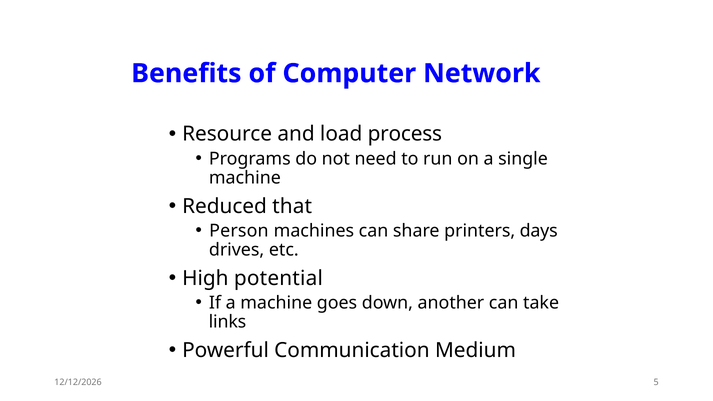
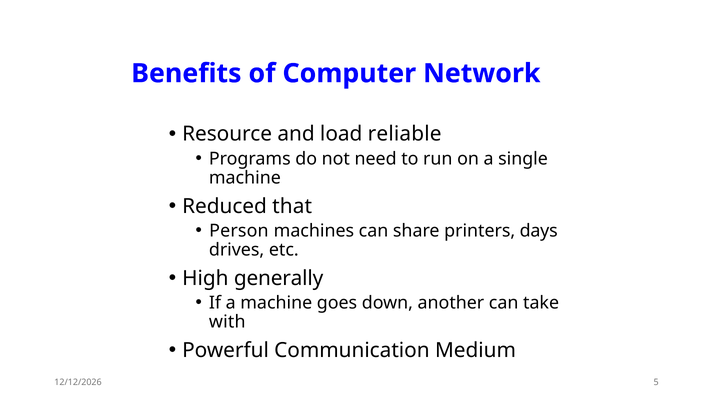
process: process -> reliable (405, 134)
potential: potential -> generally (279, 278)
links: links -> with (227, 322)
